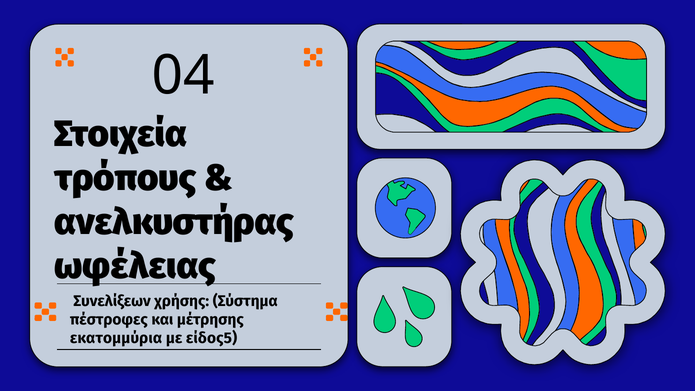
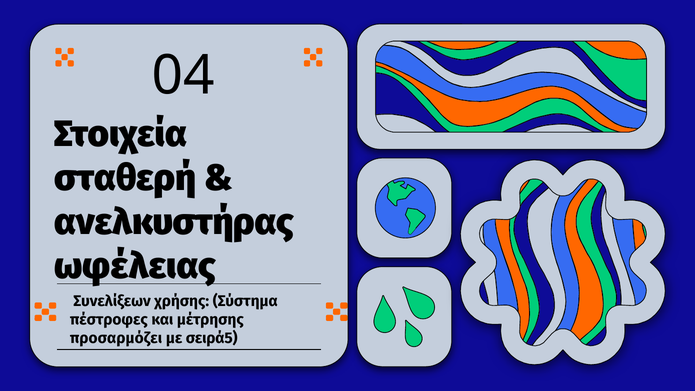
τρόπους: τρόπους -> σταθερή (125, 178)
εκατομμύρια: εκατομμύρια -> προσαρμόζει (116, 338)
είδος5: είδος5 -> σειρά5 (212, 338)
